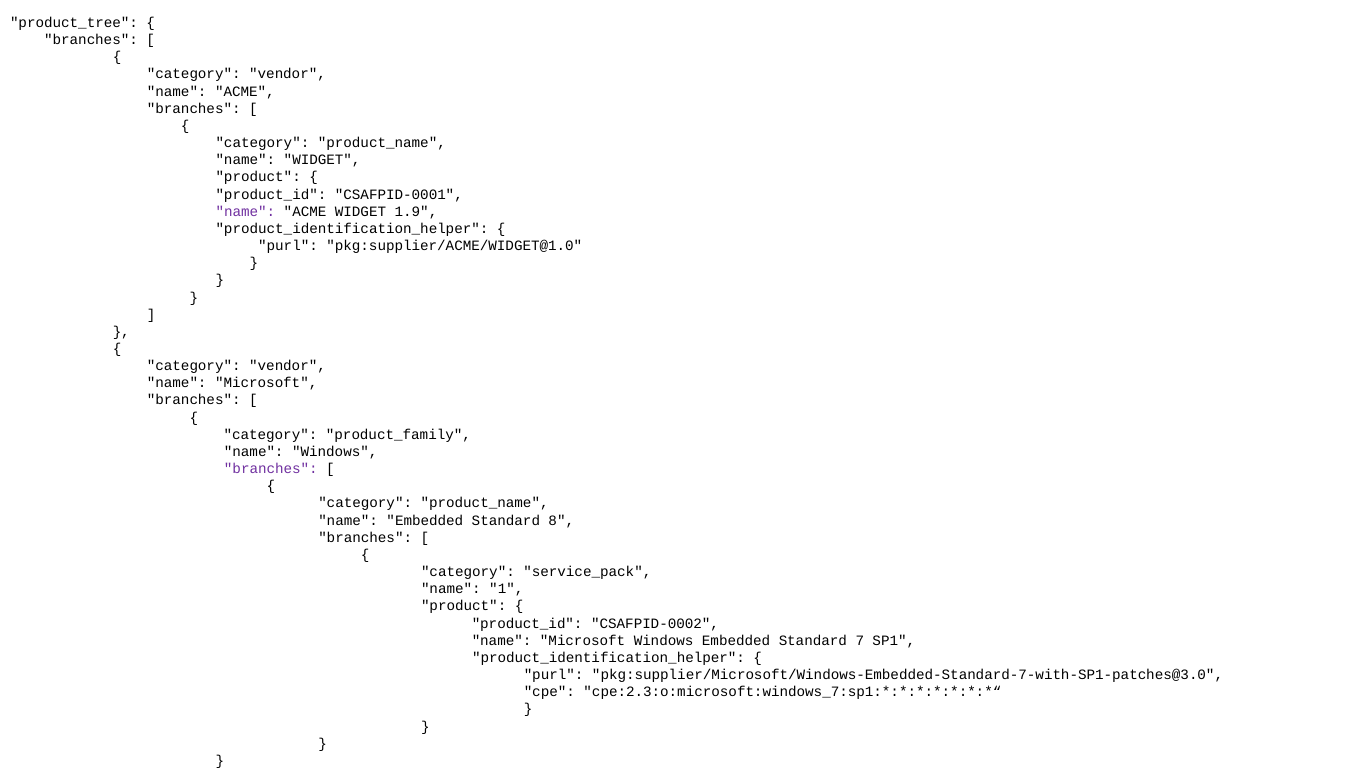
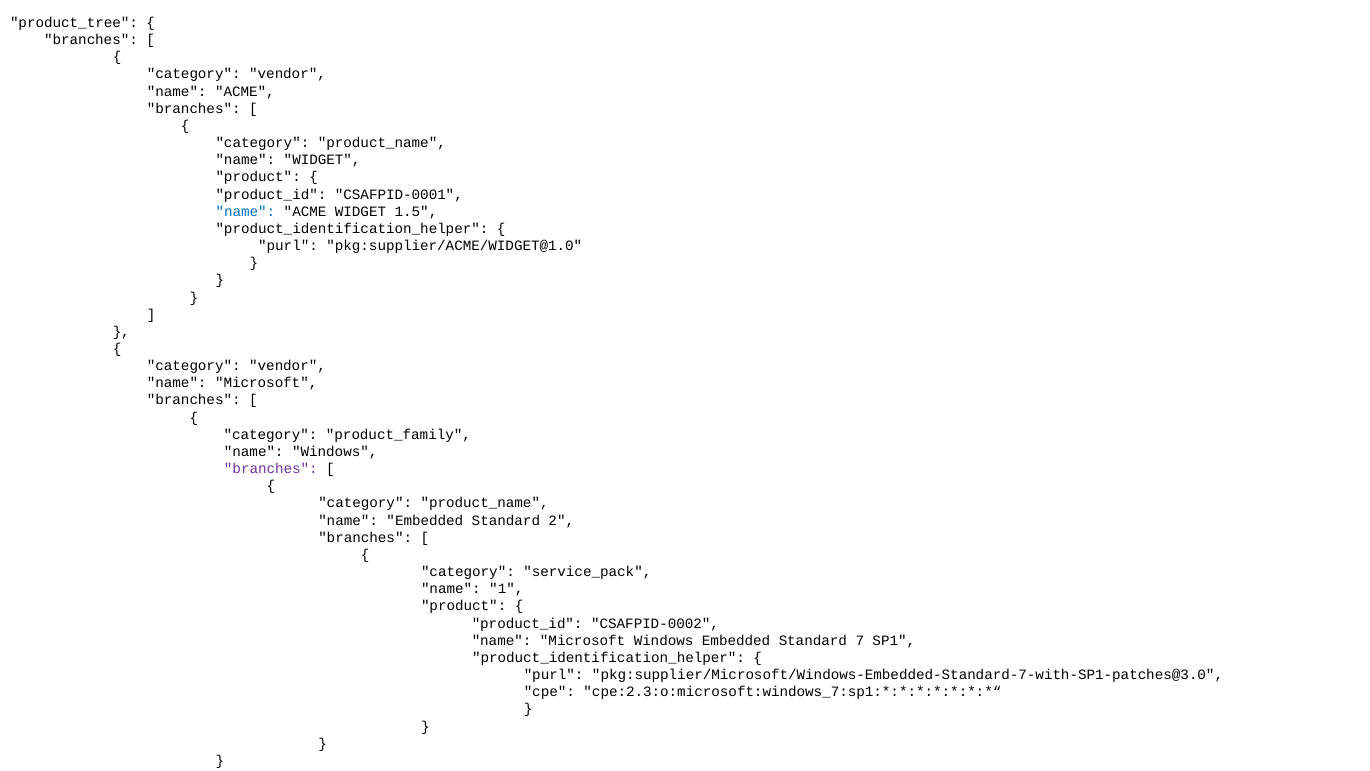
name colour: purple -> blue (245, 211)
1.9: 1.9 -> 1.5 (416, 211)
8: 8 -> 2 (561, 520)
